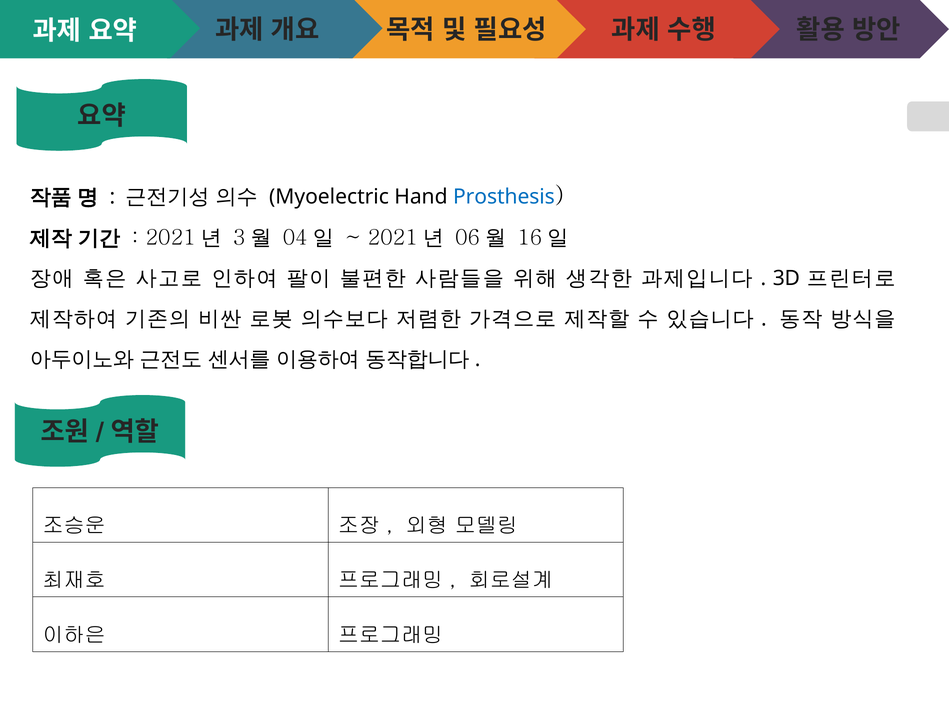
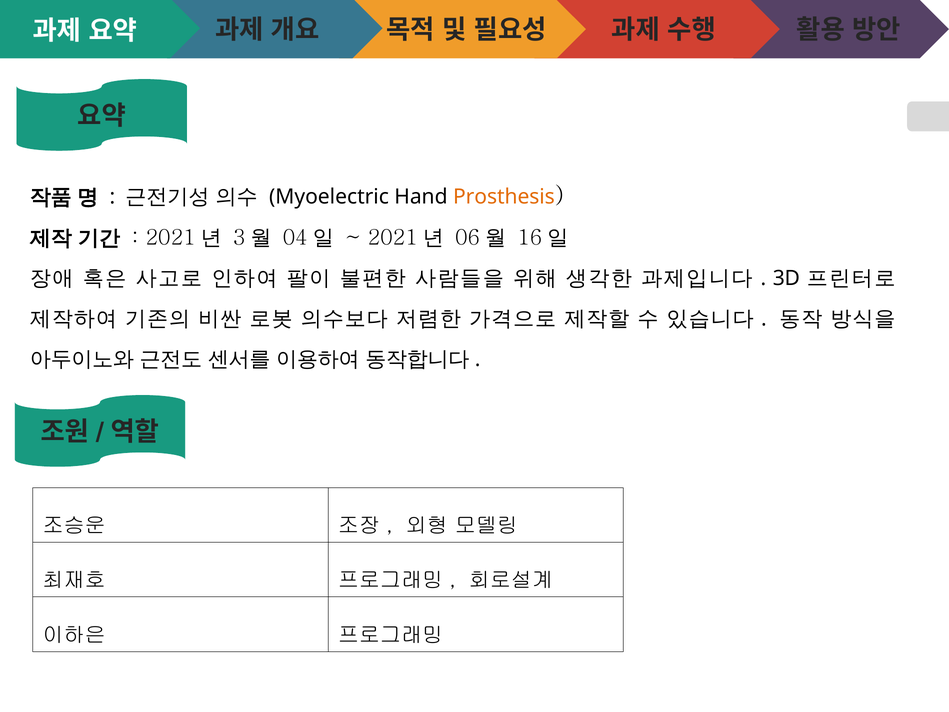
Prosthesis colour: blue -> orange (504, 197)
